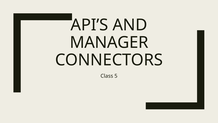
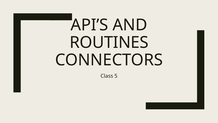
MANAGER: MANAGER -> ROUTINES (109, 42)
